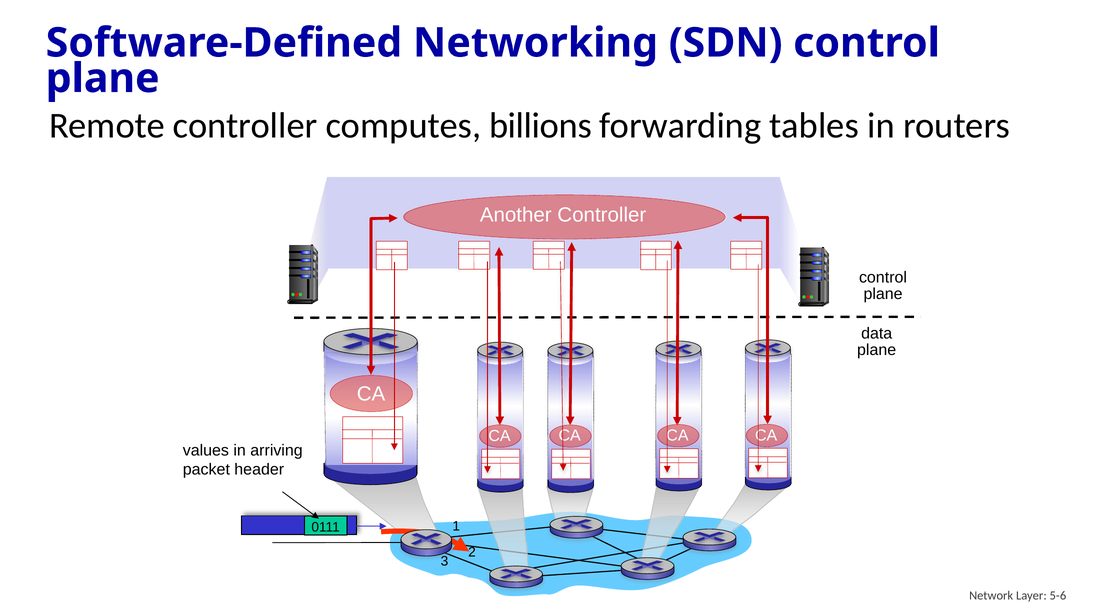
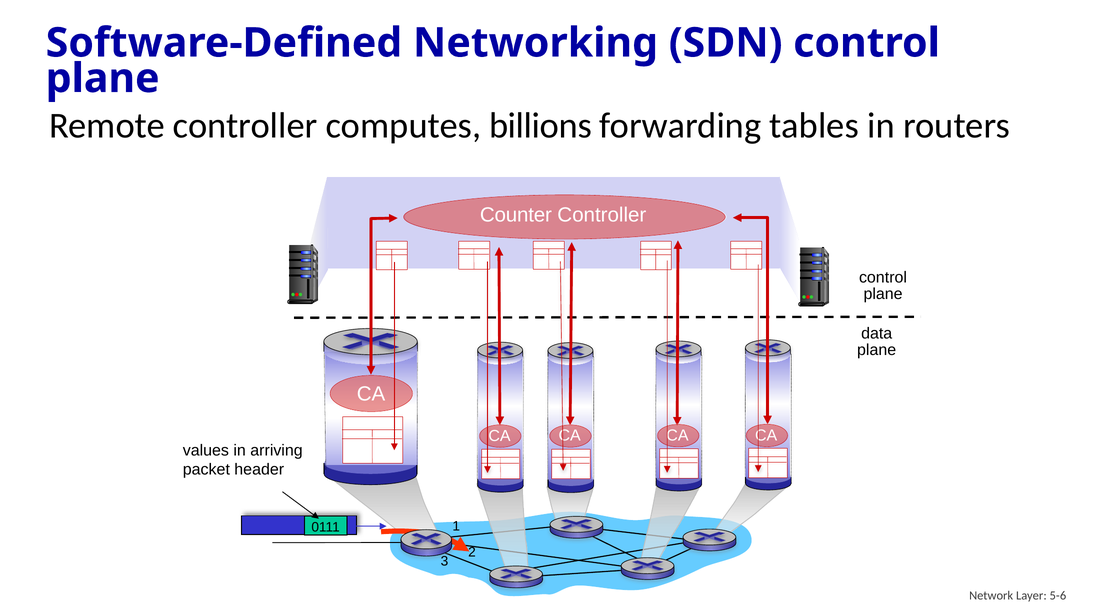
Another: Another -> Counter (516, 215)
